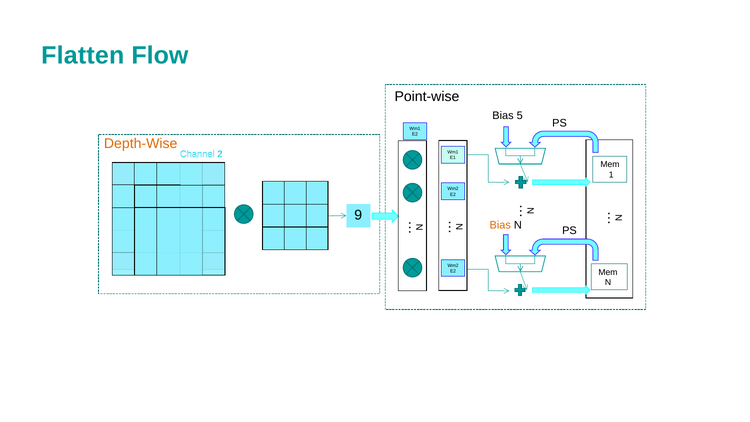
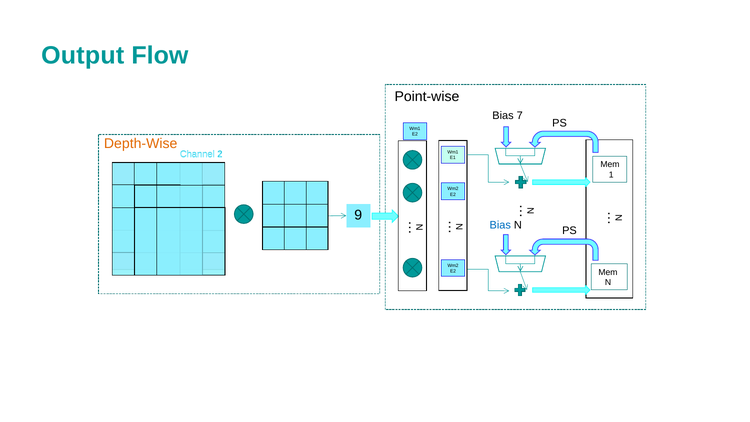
Flatten: Flatten -> Output (83, 56)
5: 5 -> 7 (520, 115)
Bias colour: orange -> blue (500, 225)
